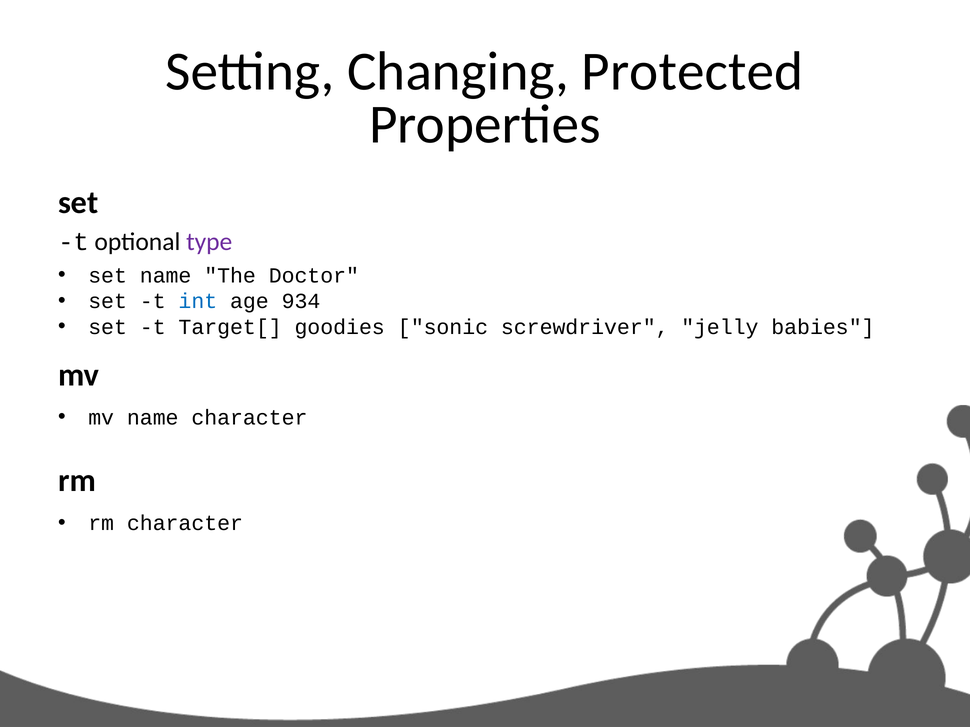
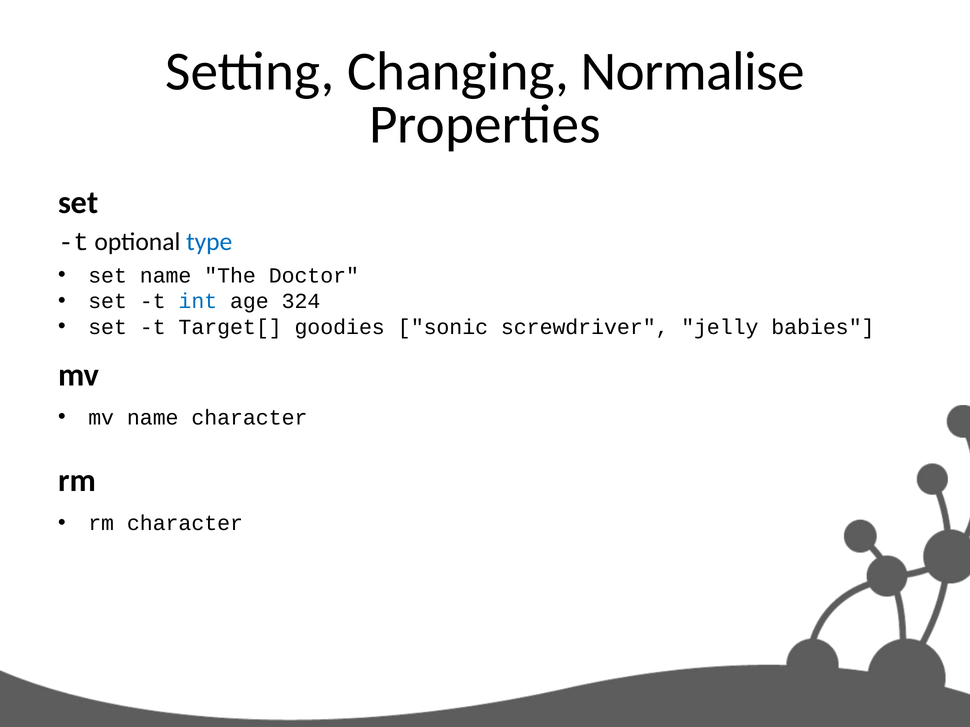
Protected: Protected -> Normalise (693, 72)
type colour: purple -> blue (209, 242)
934: 934 -> 324 (301, 301)
